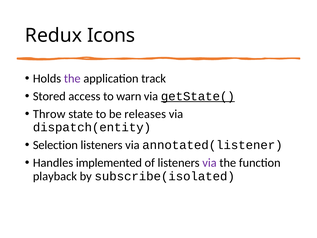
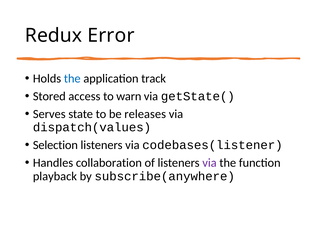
Icons: Icons -> Error (111, 36)
the colour: purple -> blue (72, 79)
getState( underline: present -> none (198, 96)
Throw: Throw -> Serves (49, 114)
dispatch(entity: dispatch(entity -> dispatch(values (92, 127)
annotated(listener: annotated(listener -> codebases(listener (212, 145)
implemented: implemented -> collaboration (109, 163)
subscribe(isolated: subscribe(isolated -> subscribe(anywhere (165, 176)
